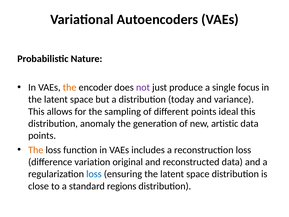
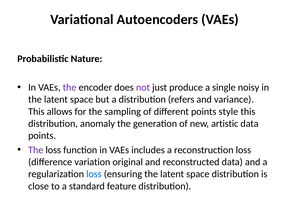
the colour: orange -> purple (70, 87)
focus: focus -> noisy (249, 87)
today: today -> refers (181, 99)
ideal: ideal -> style (228, 111)
The colour: orange -> purple (36, 150)
regions: regions -> feature (122, 186)
